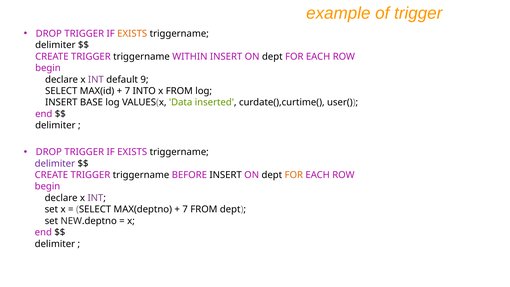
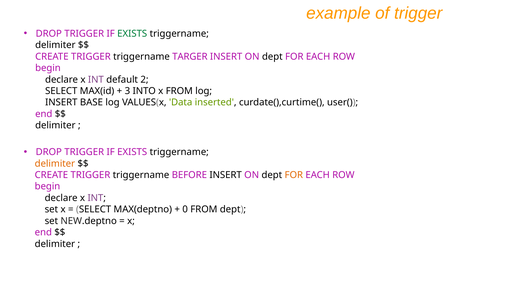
EXISTS colour: orange -> green (132, 34)
WITHIN: WITHIN -> TARGER (190, 57)
9: 9 -> 2 (144, 80)
7: 7 -> 3 (127, 91)
delimiter colour: purple -> orange (55, 163)
7: 7 -> 0 (185, 209)
